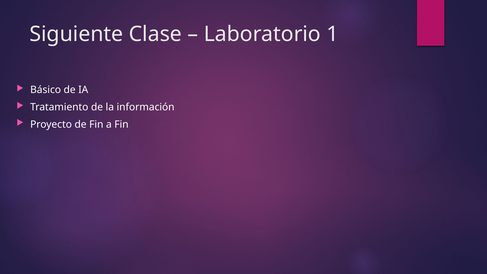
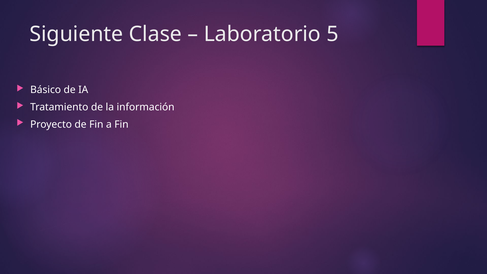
1: 1 -> 5 (333, 34)
